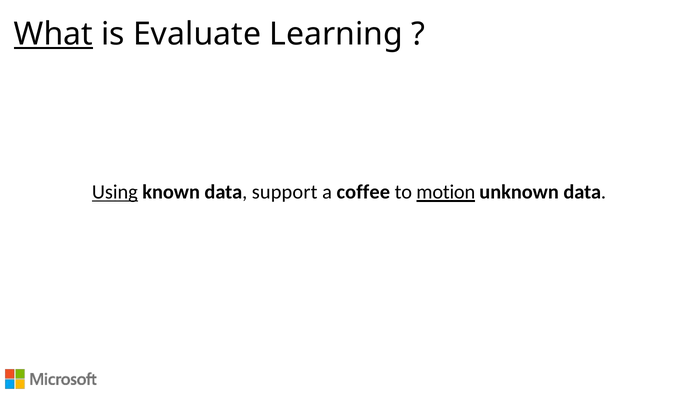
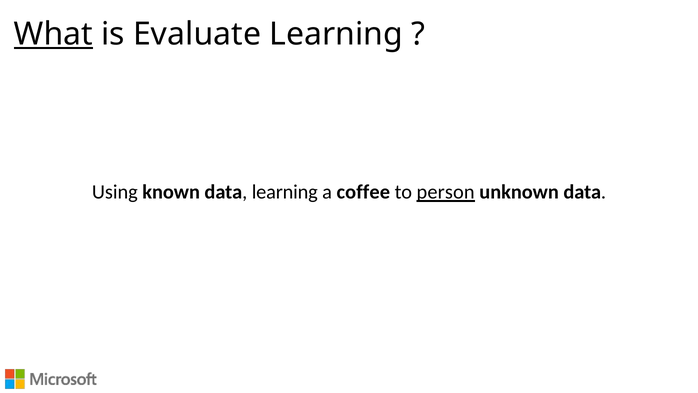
Using underline: present -> none (115, 192)
data support: support -> learning (285, 192)
motion: motion -> person (446, 192)
